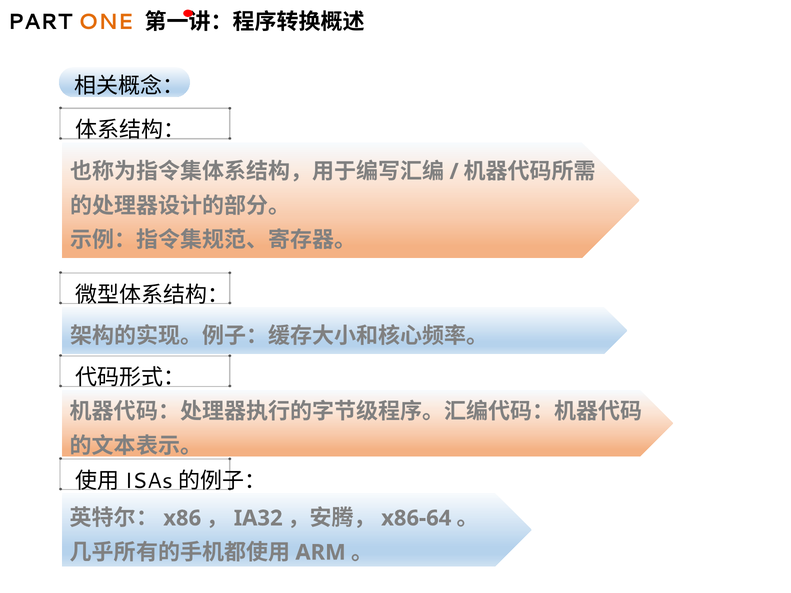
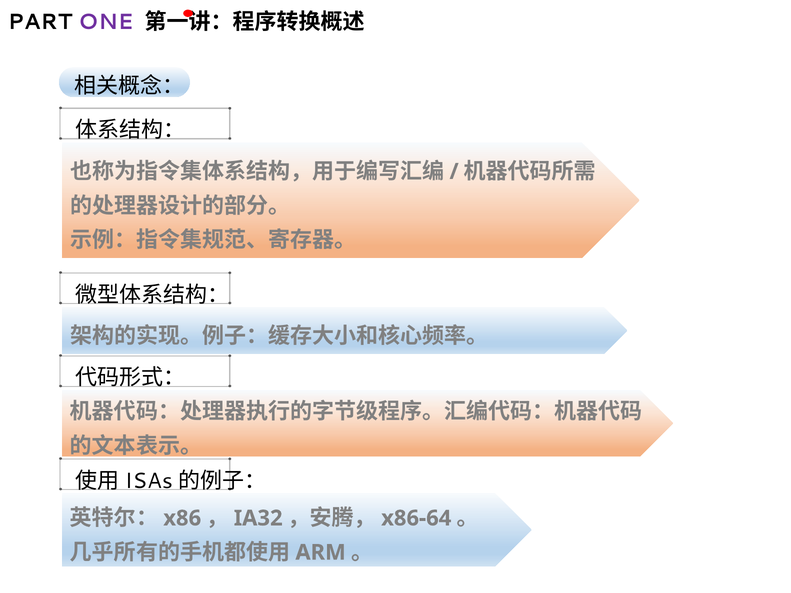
ONE colour: orange -> purple (106, 22)
